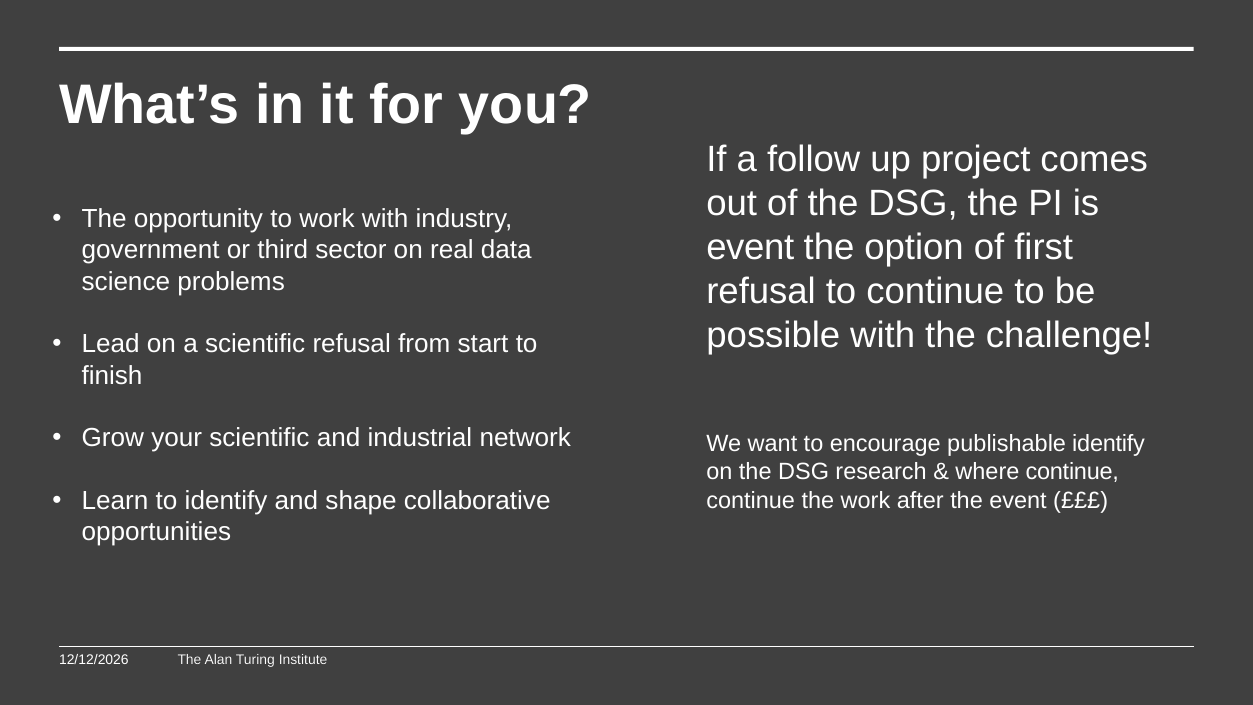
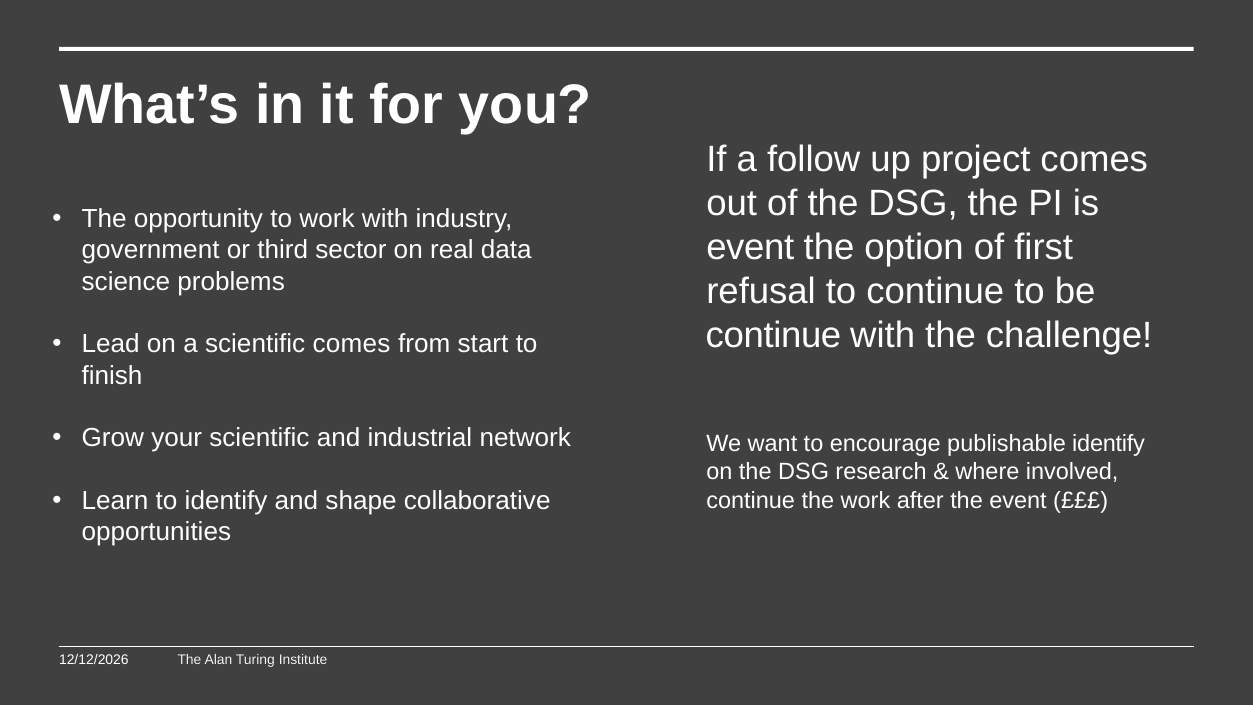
possible: possible -> continue (774, 335)
scientific refusal: refusal -> comes (352, 344)
where continue: continue -> involved (1072, 472)
